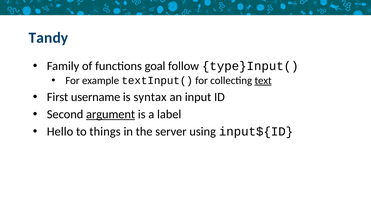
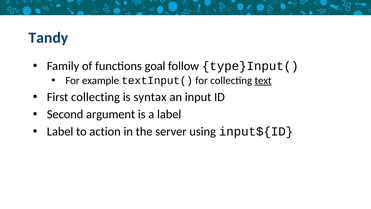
First username: username -> collecting (96, 97)
argument underline: present -> none (111, 114)
Hello: Hello -> Label (60, 131)
things: things -> action (105, 131)
